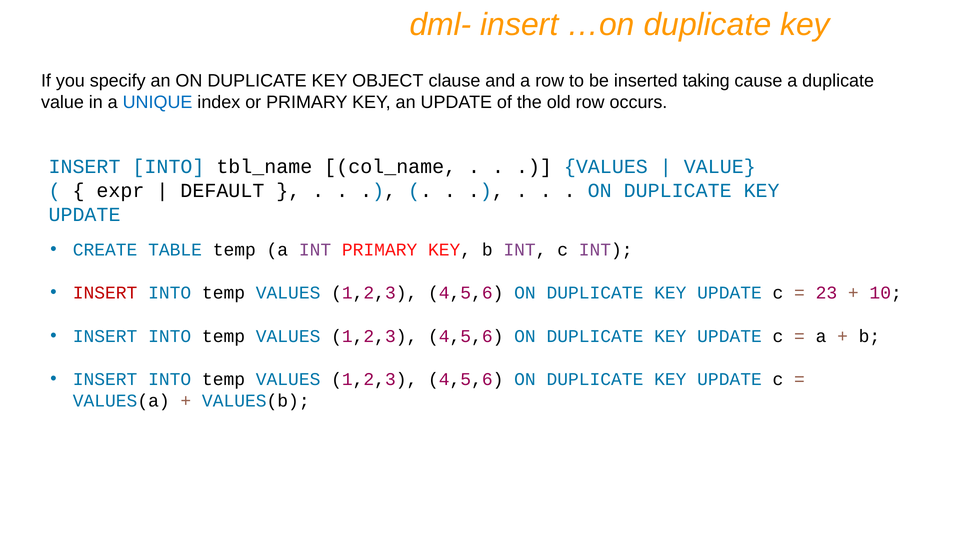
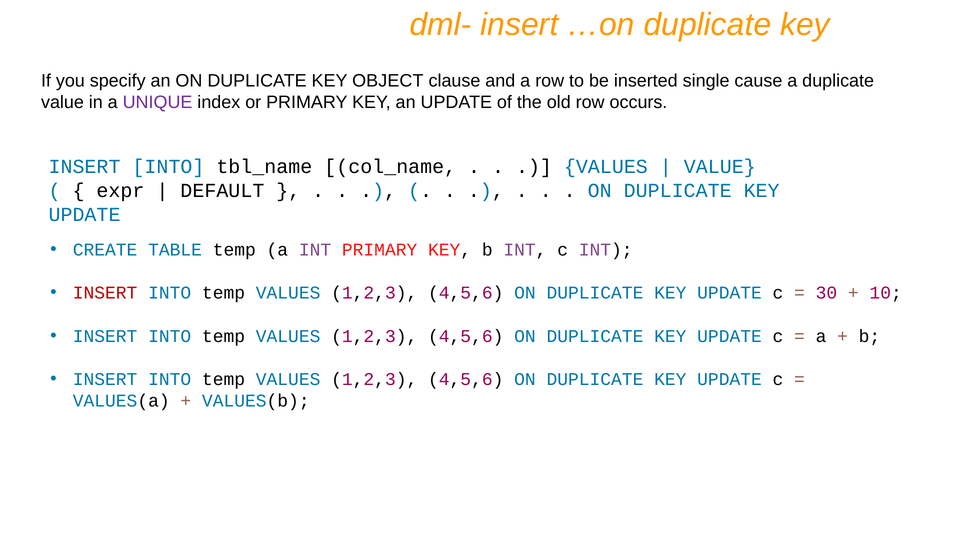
taking: taking -> single (706, 81)
UNIQUE colour: blue -> purple (158, 102)
23: 23 -> 30 (826, 293)
